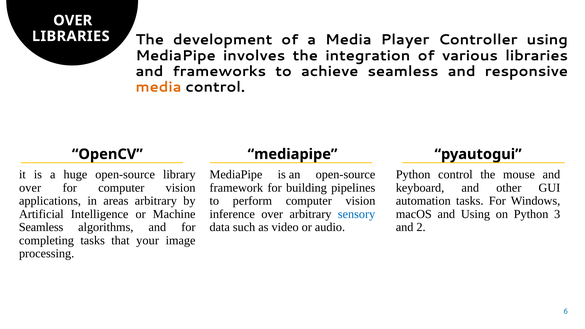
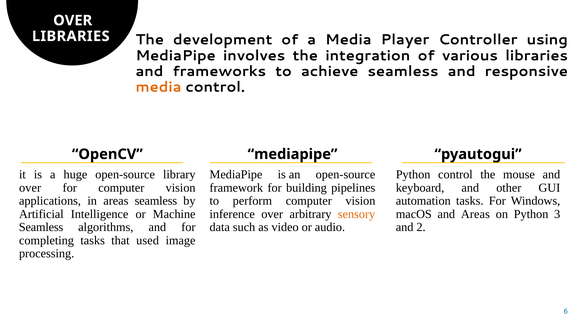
areas arbitrary: arbitrary -> seamless (156, 201)
sensory colour: blue -> orange (357, 214)
and Using: Using -> Areas (475, 214)
your: your -> used (148, 240)
